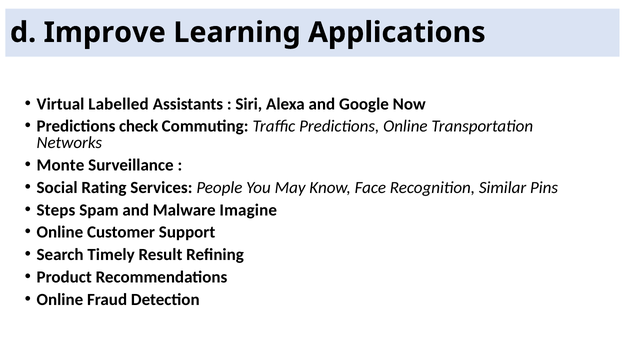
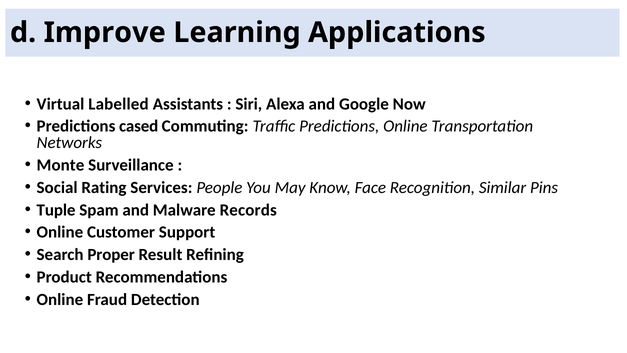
check: check -> cased (139, 126)
Steps: Steps -> Tuple (56, 210)
Imagine: Imagine -> Records (248, 210)
Timely: Timely -> Proper (111, 255)
